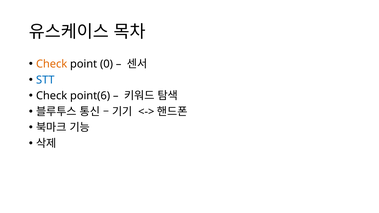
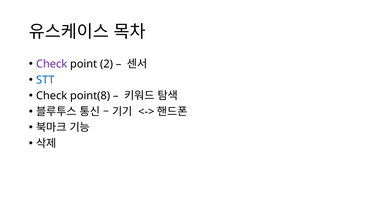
Check colour: orange -> purple (52, 64)
0: 0 -> 2 (106, 64)
point(6: point(6 -> point(8 (90, 96)
